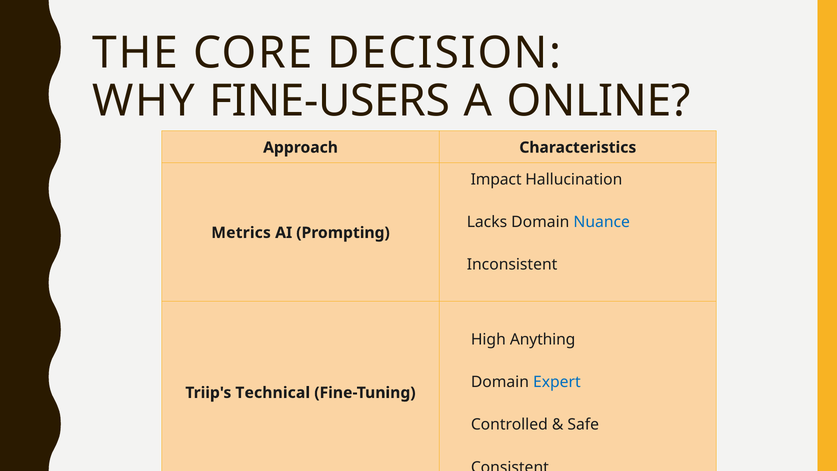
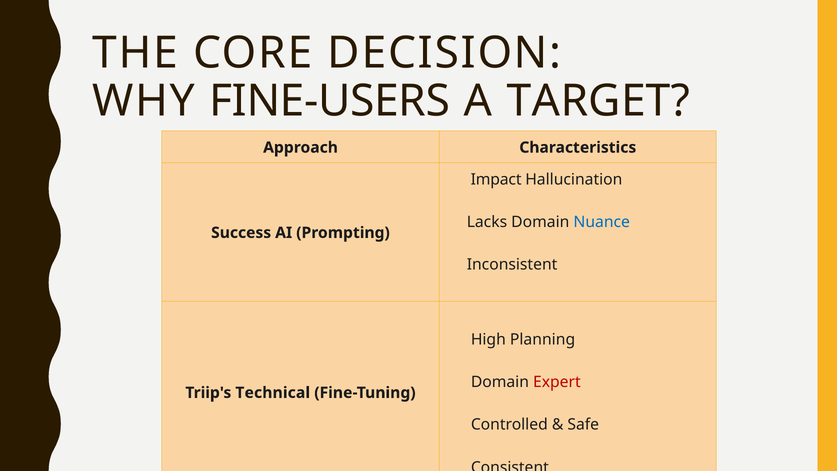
ONLINE: ONLINE -> TARGET (599, 101)
Metrics: Metrics -> Success (241, 233)
Anything: Anything -> Planning (543, 339)
Expert colour: blue -> red (557, 382)
